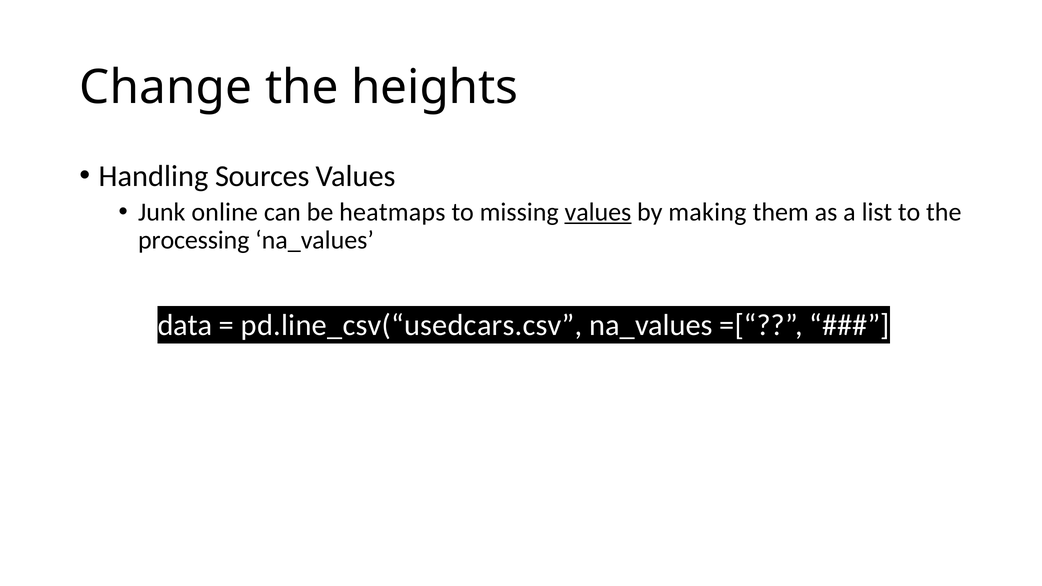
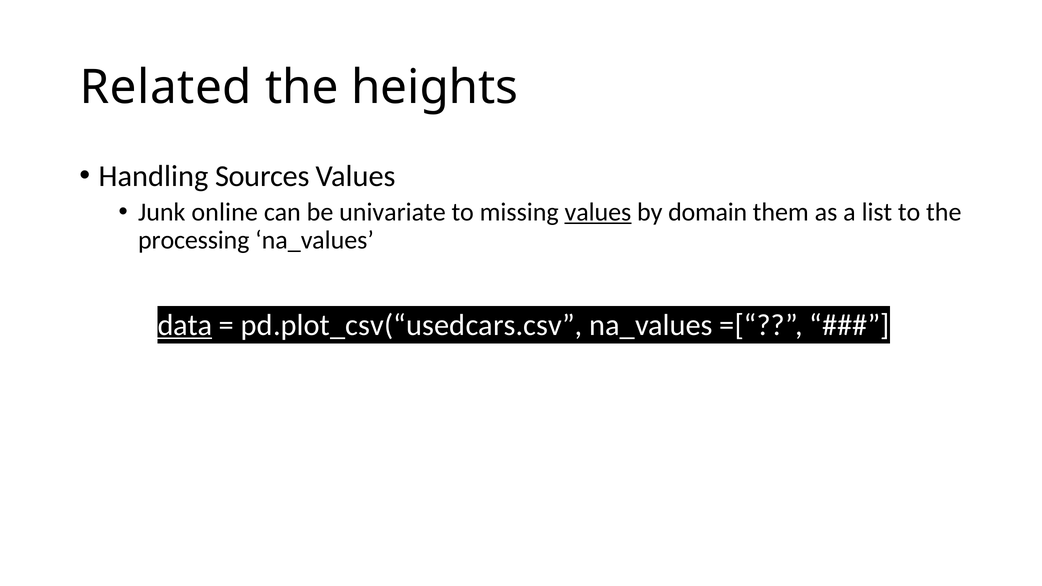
Change: Change -> Related (166, 88)
heatmaps: heatmaps -> univariate (392, 212)
making: making -> domain (708, 212)
data underline: none -> present (185, 325)
pd.line_csv(“usedcars.csv: pd.line_csv(“usedcars.csv -> pd.plot_csv(“usedcars.csv (412, 325)
